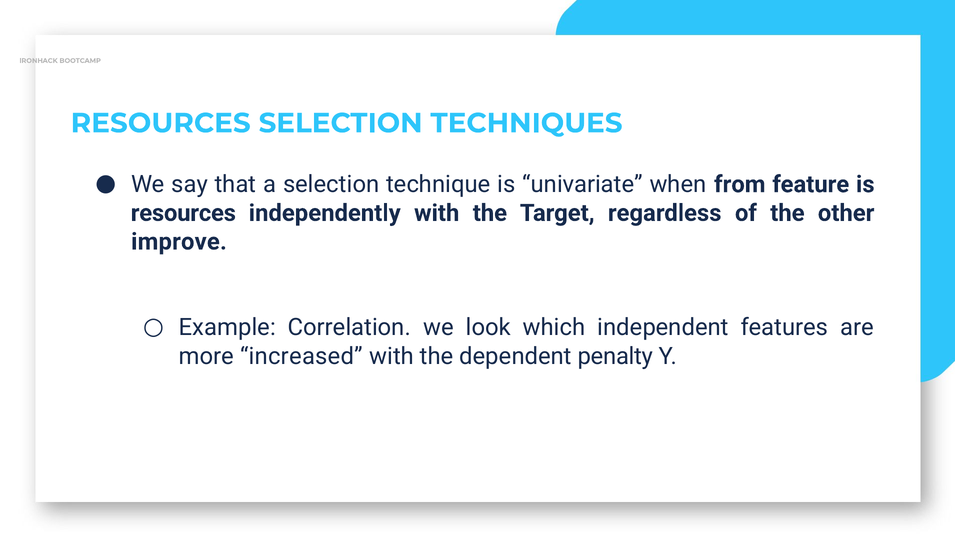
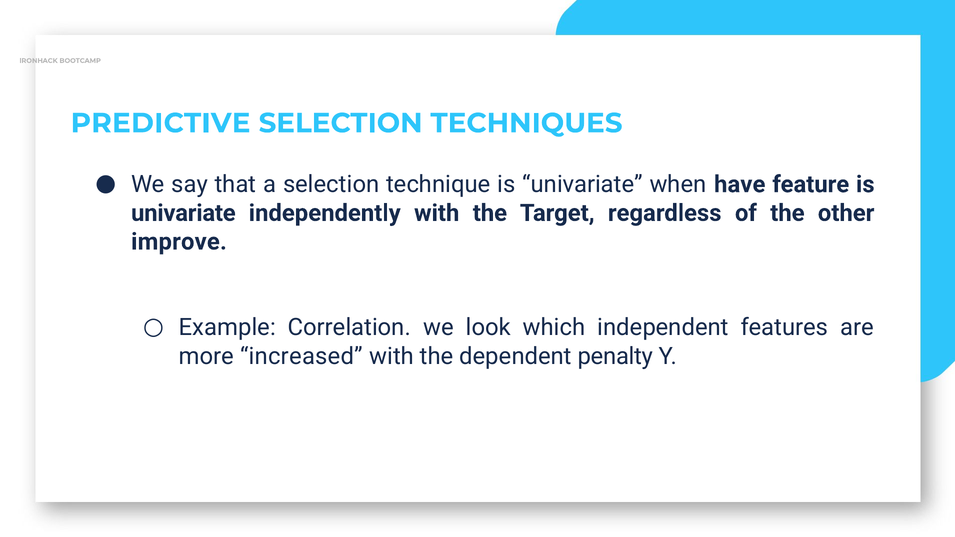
RESOURCES: RESOURCES -> PREDICTIVE (161, 123)
from: from -> have (740, 184)
resources: resources -> univariate (183, 213)
